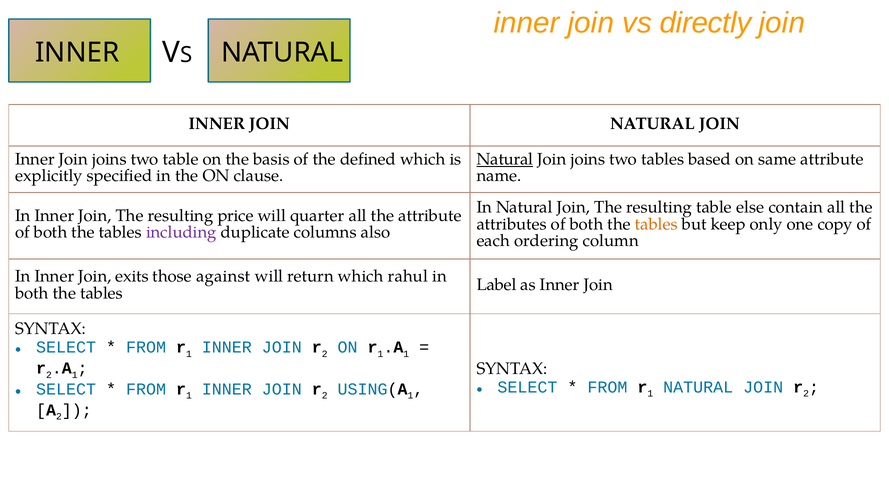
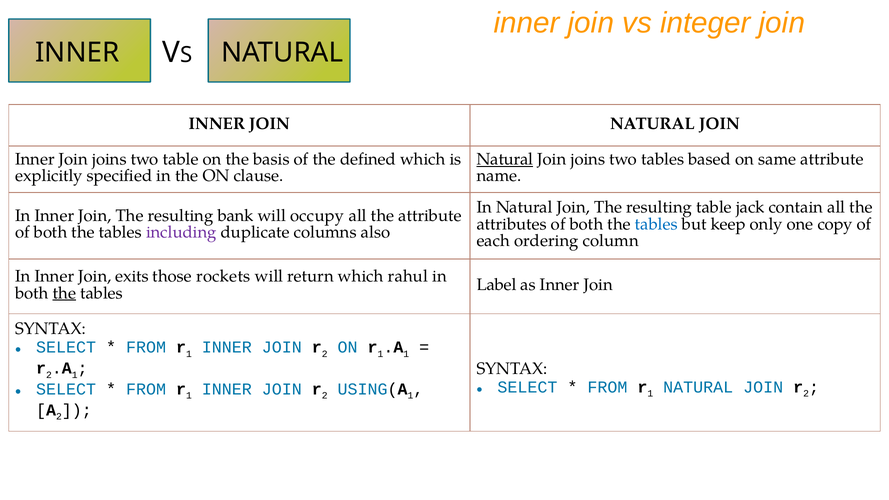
directly: directly -> integer (705, 23)
else: else -> jack (750, 207)
price: price -> bank (236, 216)
quarter: quarter -> occupy (317, 216)
tables colour: orange -> blue (656, 224)
against: against -> rockets (223, 276)
the underline: none -> present (64, 293)
